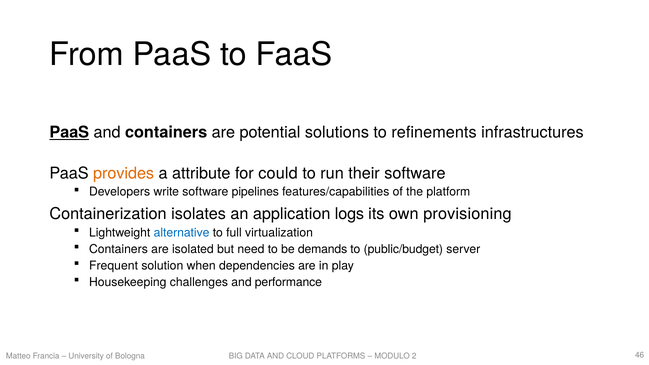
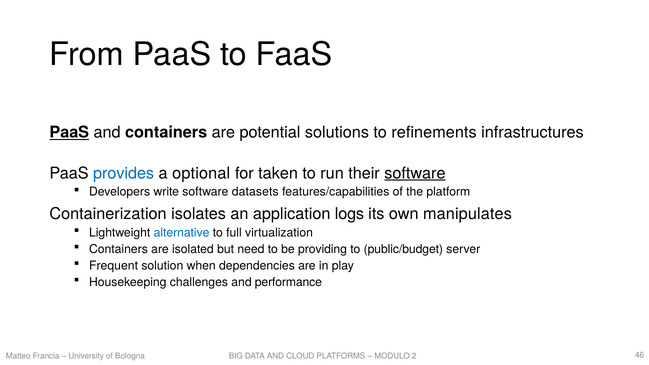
provides colour: orange -> blue (124, 173)
attribute: attribute -> optional (201, 173)
could: could -> taken (278, 173)
software underline: none -> present (415, 173)
pipelines: pipelines -> datasets (255, 192)
provisioning: provisioning -> manipulates (467, 214)
demands: demands -> providing (323, 249)
